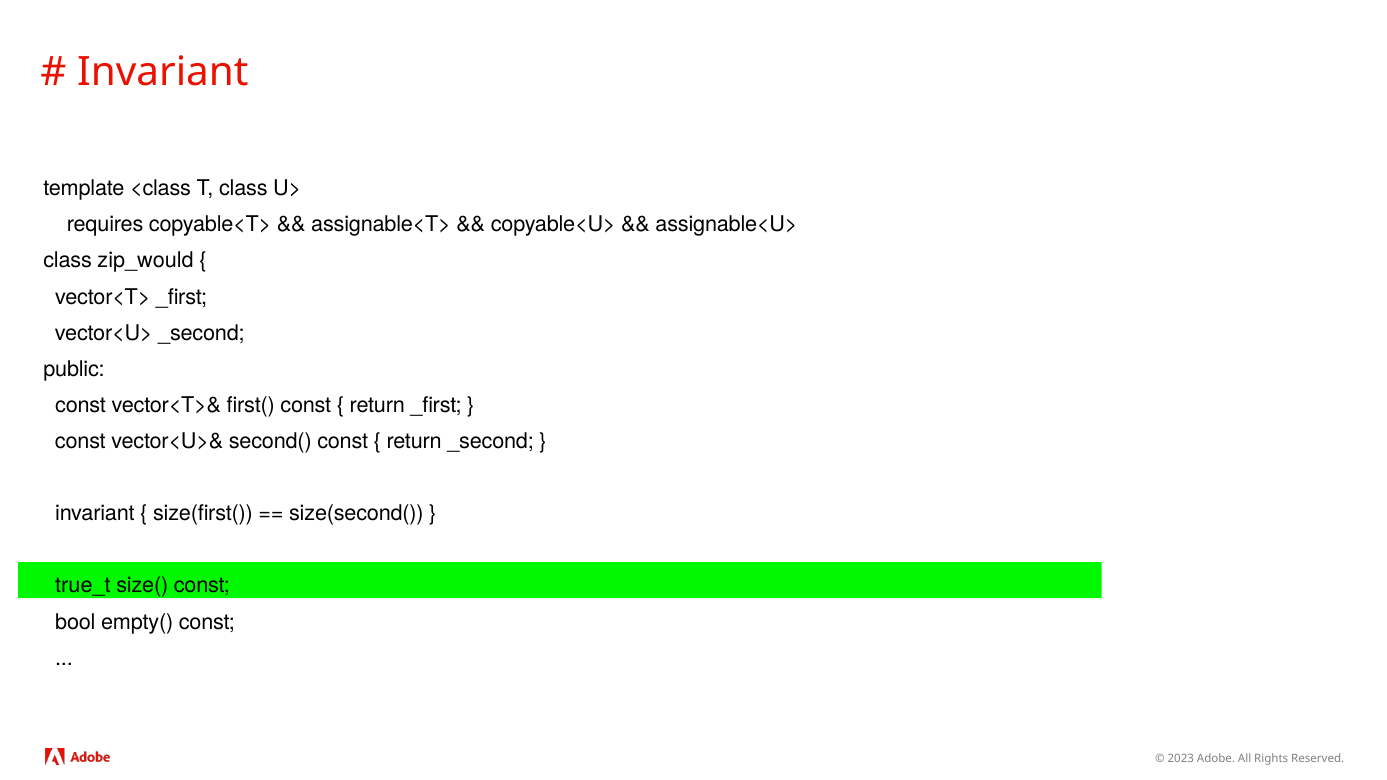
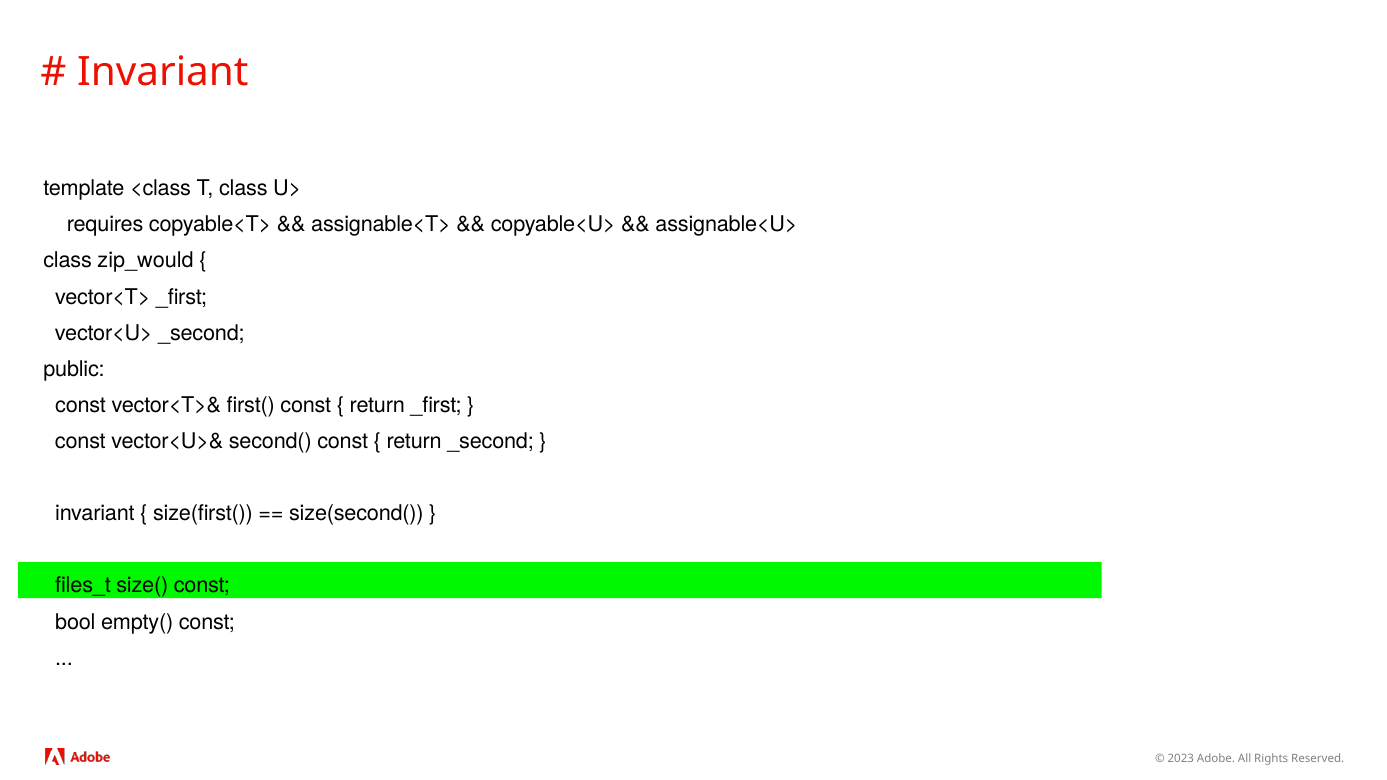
true_t: true_t -> files_t (83, 586)
